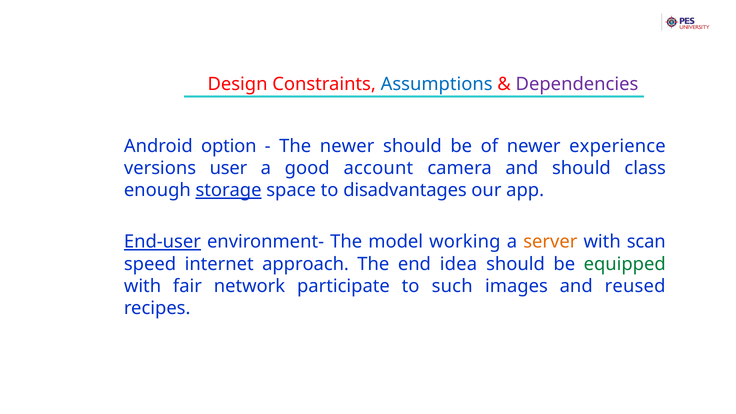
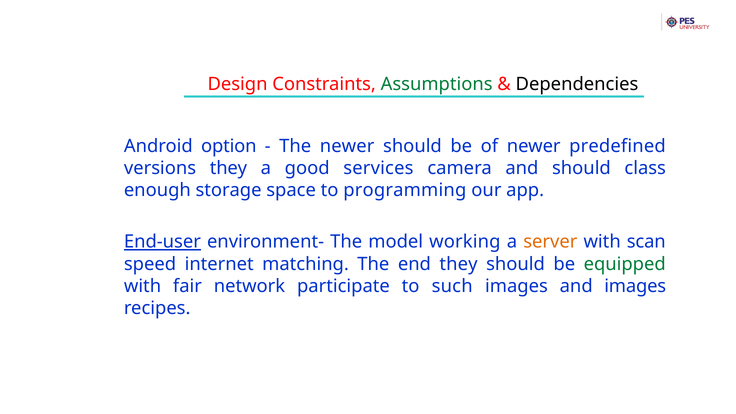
Assumptions colour: blue -> green (437, 84)
Dependencies colour: purple -> black (577, 84)
experience: experience -> predefined (617, 146)
versions user: user -> they (228, 168)
account: account -> services (378, 168)
storage underline: present -> none (229, 190)
disadvantages: disadvantages -> programming (405, 190)
approach: approach -> matching (306, 264)
end idea: idea -> they (458, 264)
and reused: reused -> images (635, 286)
